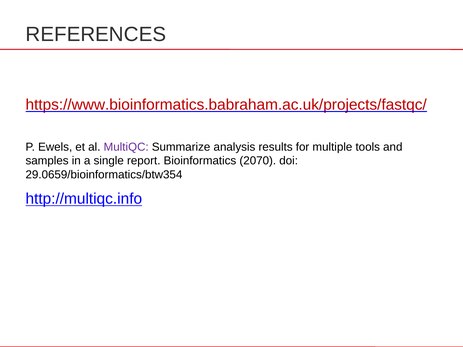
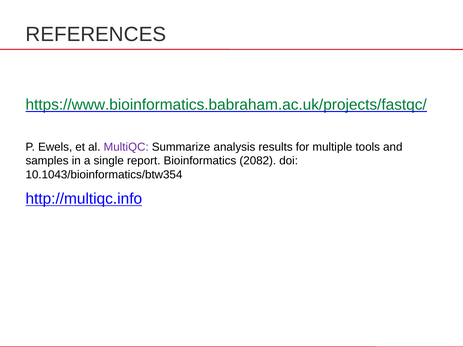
https://www.bioinformatics.babraham.ac.uk/projects/fastqc/ colour: red -> green (226, 105)
2070: 2070 -> 2082 (258, 161)
29.0659/bioinformatics/btw354: 29.0659/bioinformatics/btw354 -> 10.1043/bioinformatics/btw354 (104, 175)
